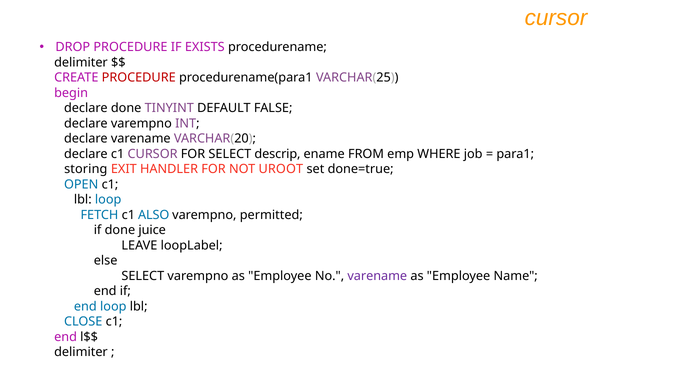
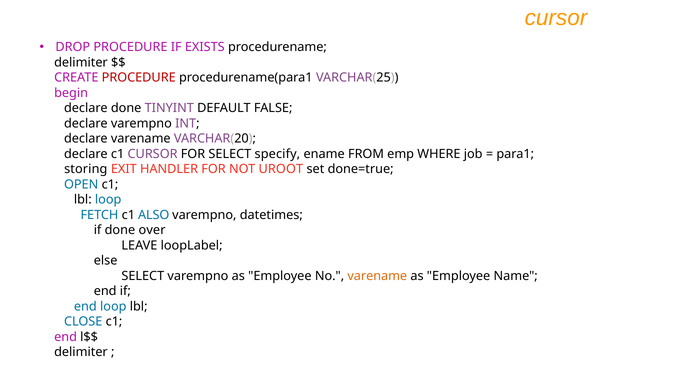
descrip: descrip -> specify (277, 154)
permitted: permitted -> datetimes (271, 215)
juice: juice -> over (152, 230)
varename colour: purple -> orange (377, 276)
